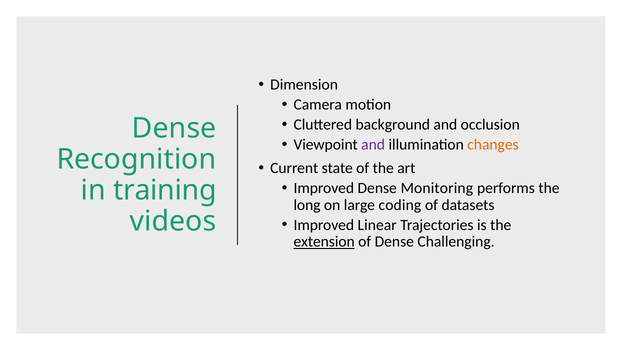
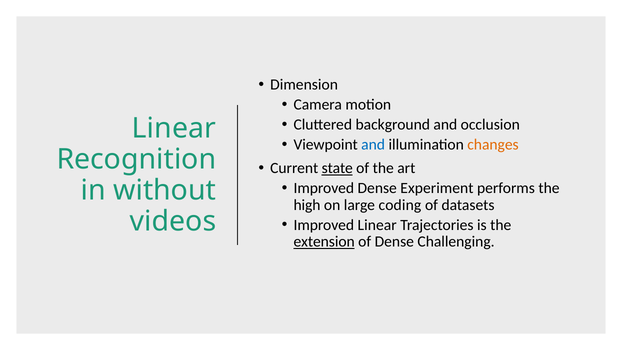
Dense: Dense -> Linear (174, 129)
and colour: purple -> blue (373, 145)
state underline: none -> present (337, 168)
Monitoring: Monitoring -> Experiment (437, 188)
training: training -> without (165, 190)
long: long -> high (307, 205)
